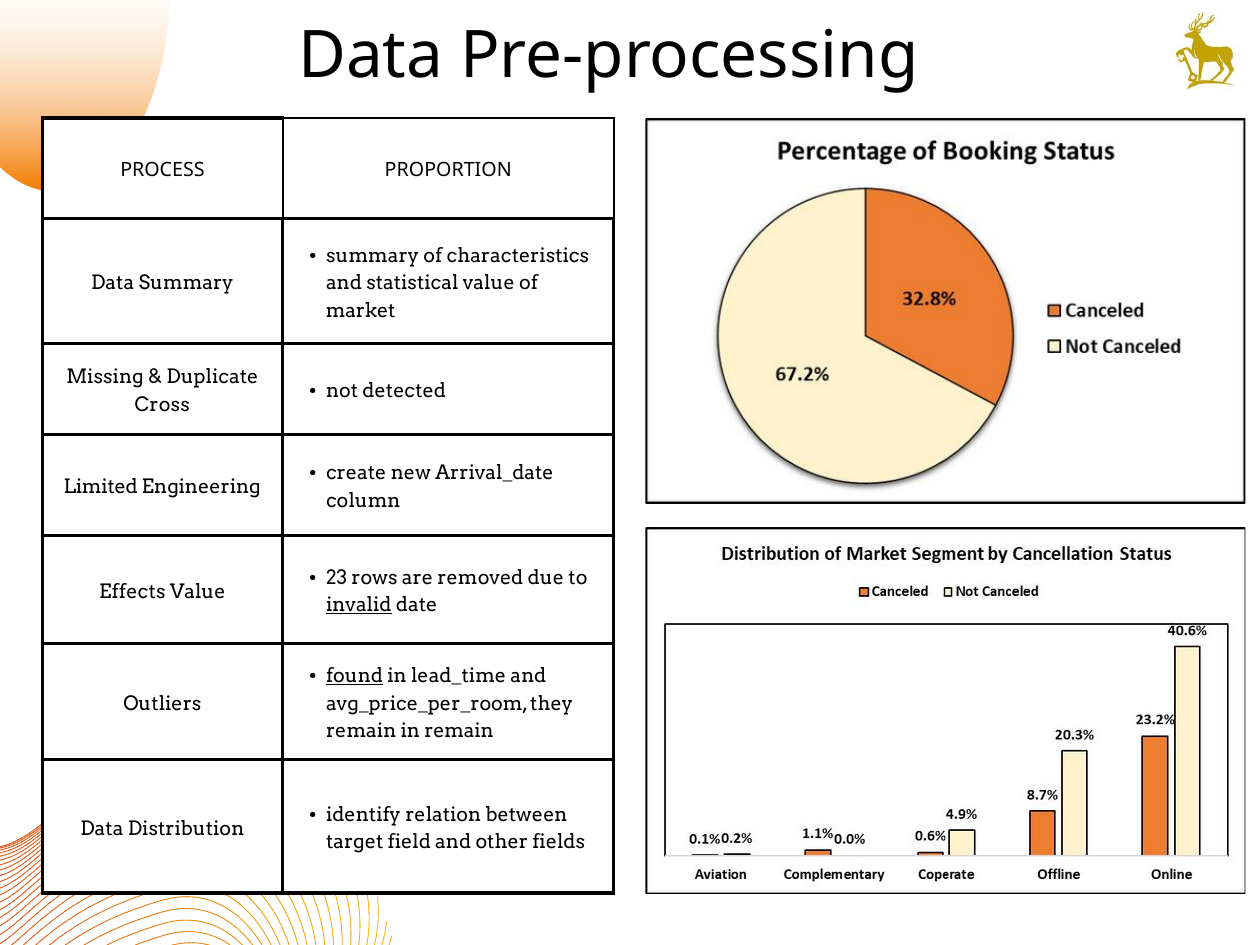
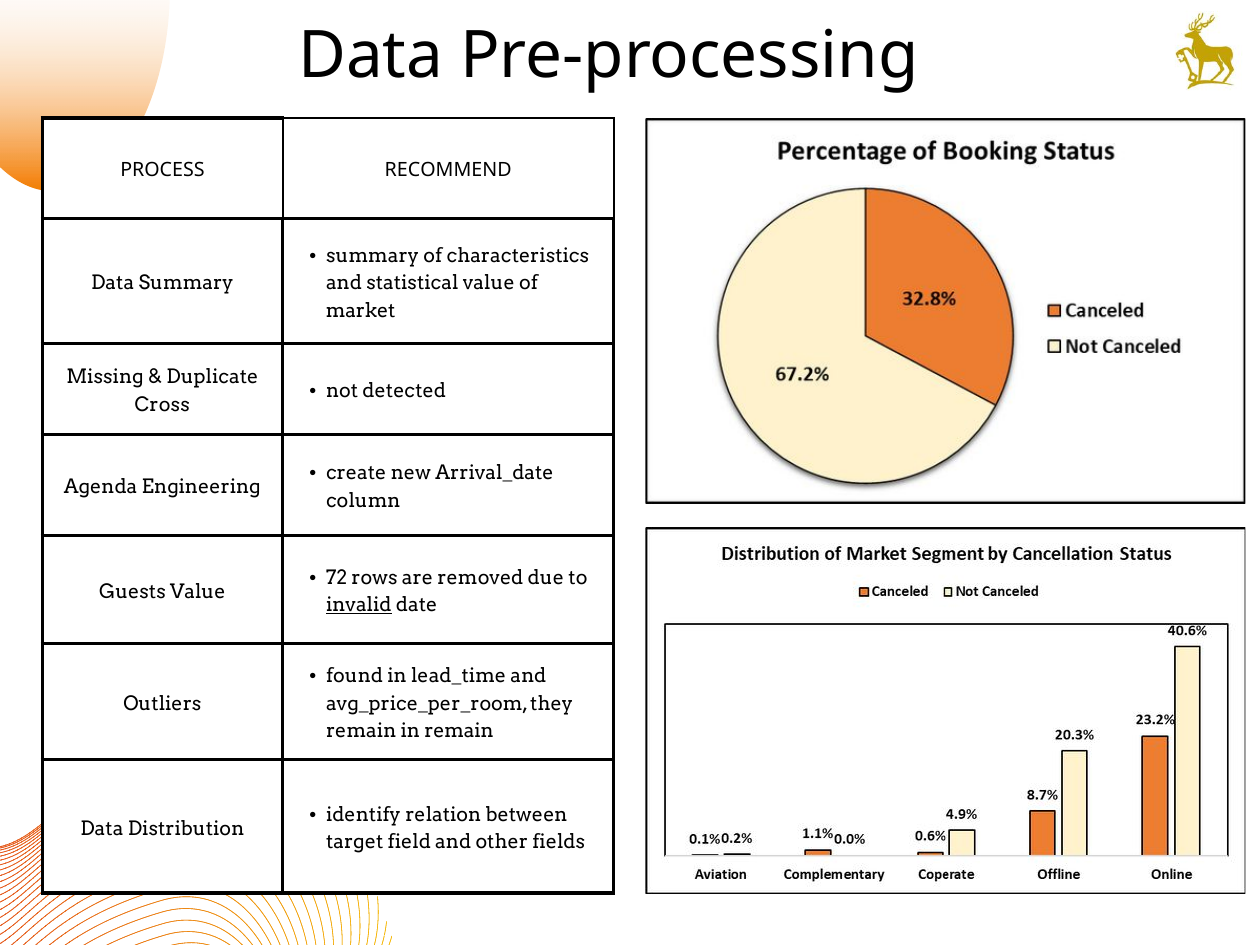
PROPORTION: PROPORTION -> RECOMMEND (448, 170)
Limited: Limited -> Agenda (101, 487)
23: 23 -> 72 (337, 578)
Effects: Effects -> Guests (132, 592)
found underline: present -> none (355, 676)
